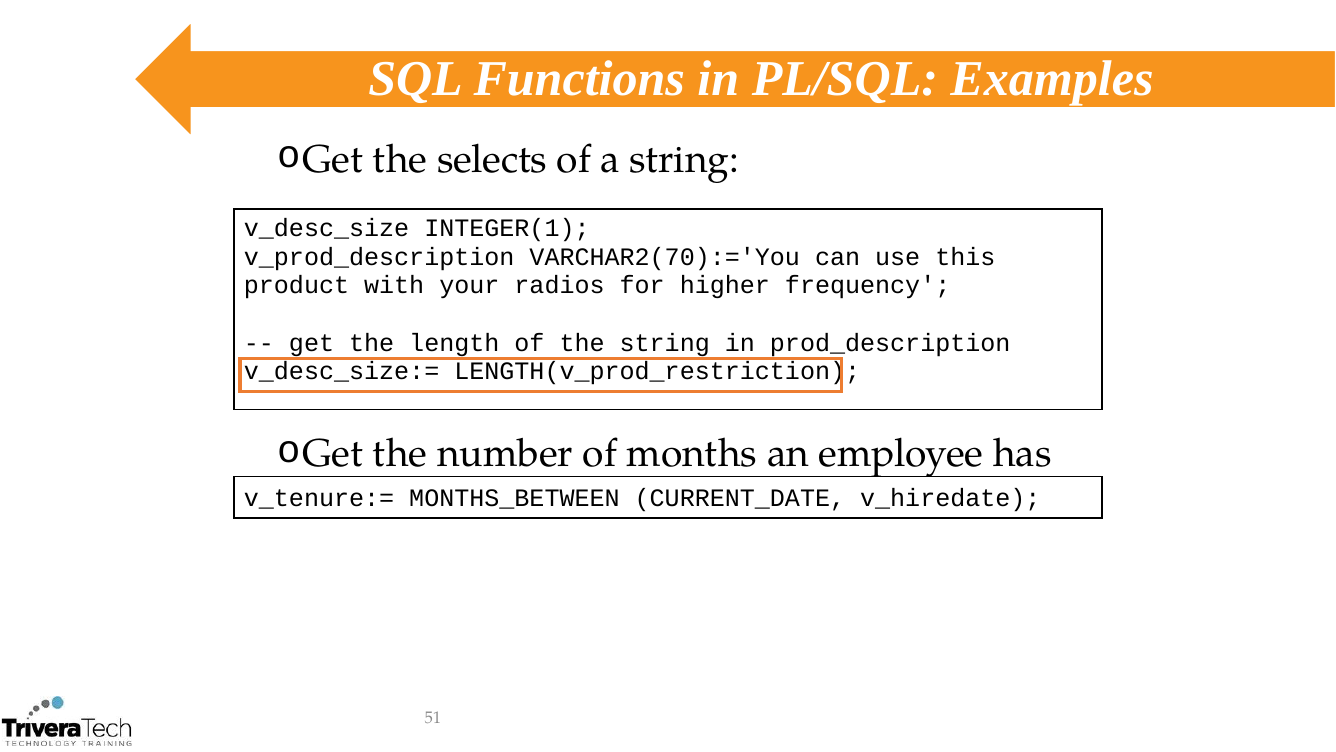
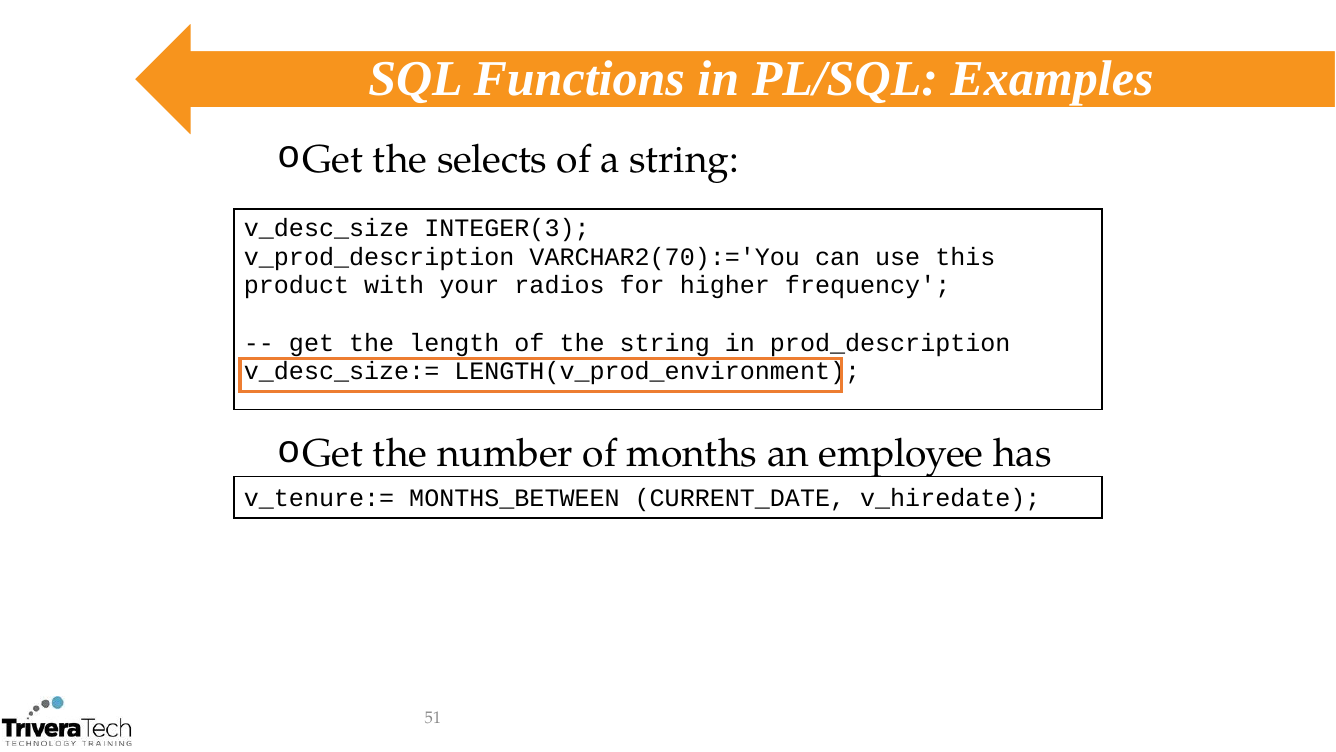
INTEGER(1: INTEGER(1 -> INTEGER(3 (507, 228)
LENGTH(v_prod_restriction: LENGTH(v_prod_restriction -> LENGTH(v_prod_environment (657, 371)
